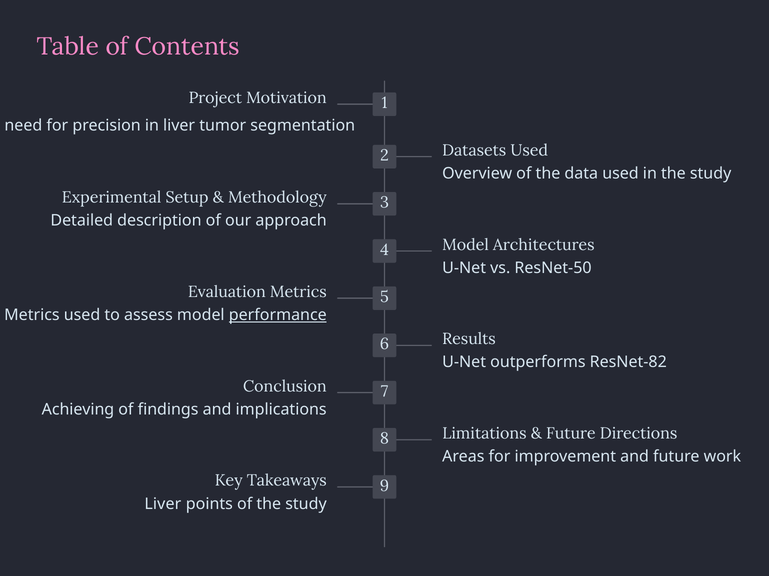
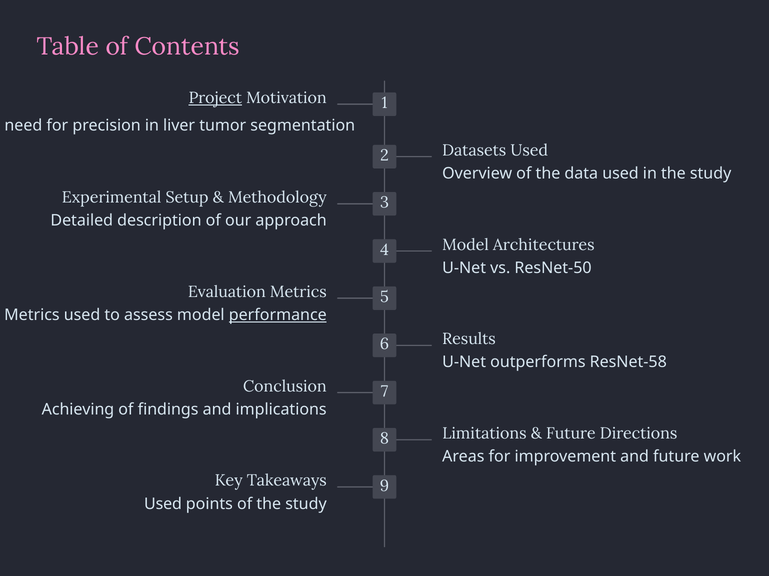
Project underline: none -> present (215, 98)
ResNet-82: ResNet-82 -> ResNet-58 (628, 363)
Liver: Liver -> Used (163, 504)
